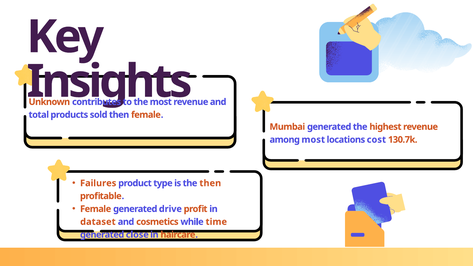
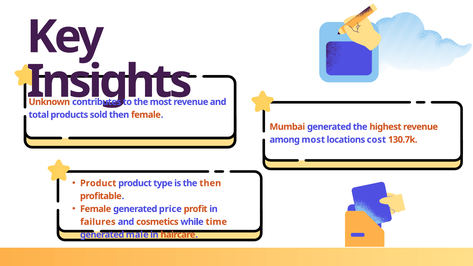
Failures: Failures -> Product (98, 183)
drive: drive -> price (170, 209)
dataset: dataset -> failures (98, 222)
close: close -> male (137, 235)
